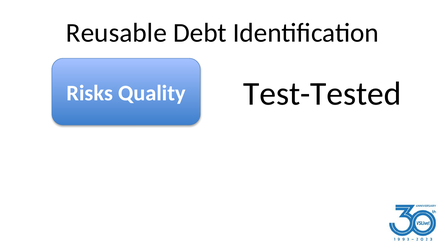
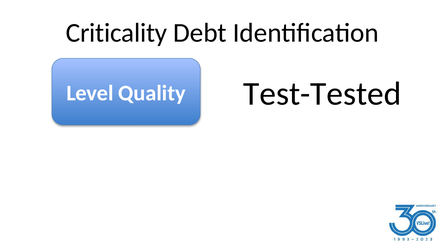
Reusable: Reusable -> Criticality (117, 33)
Risks: Risks -> Level (90, 93)
